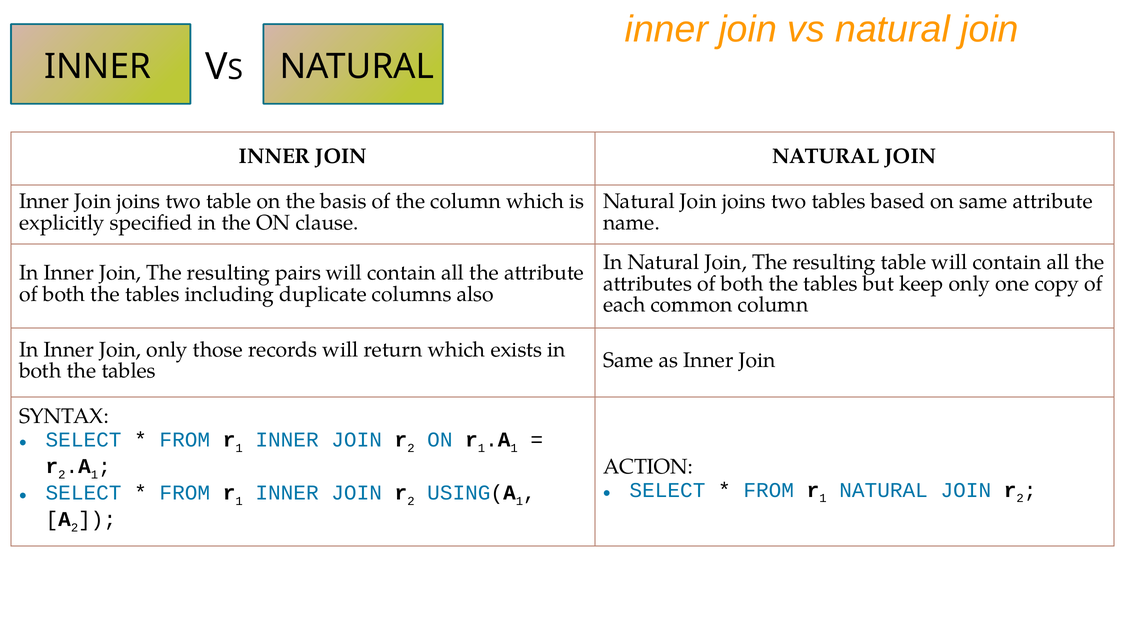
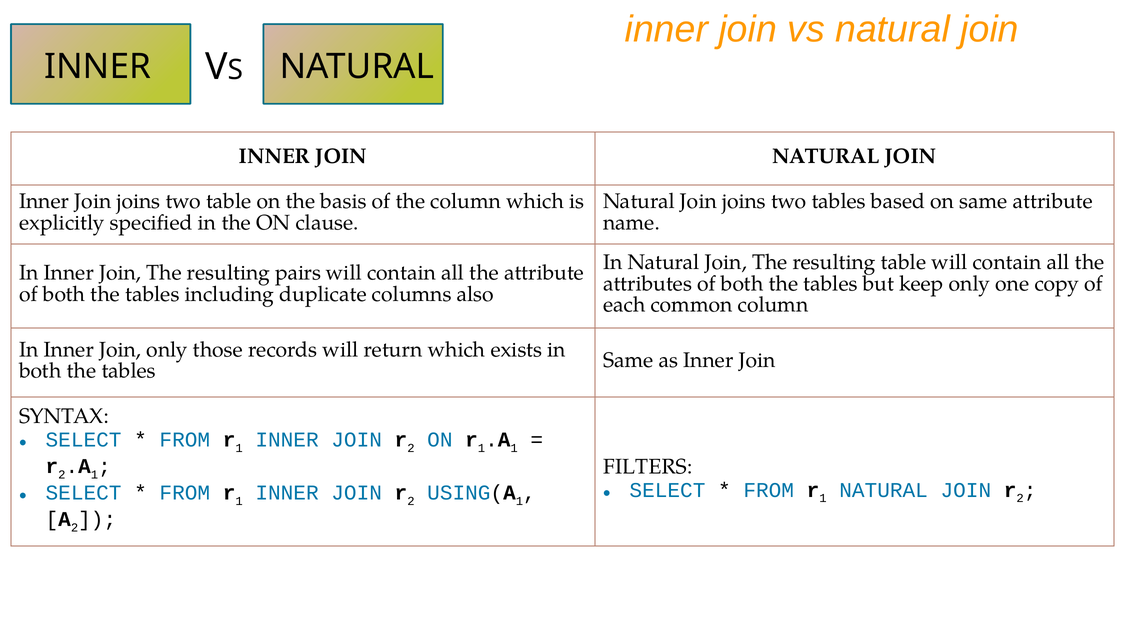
ACTION: ACTION -> FILTERS (648, 467)
